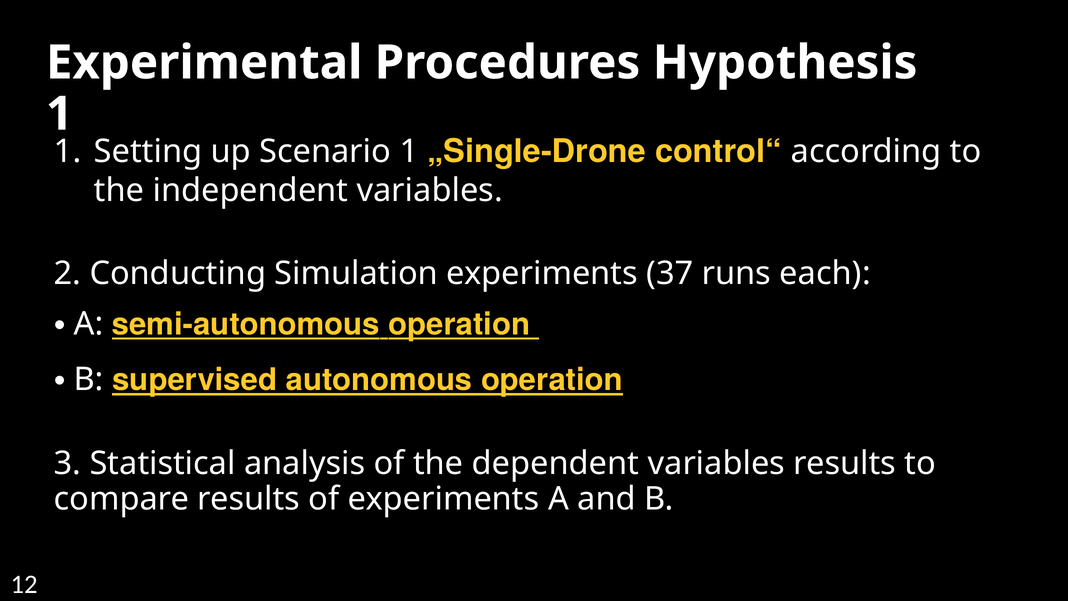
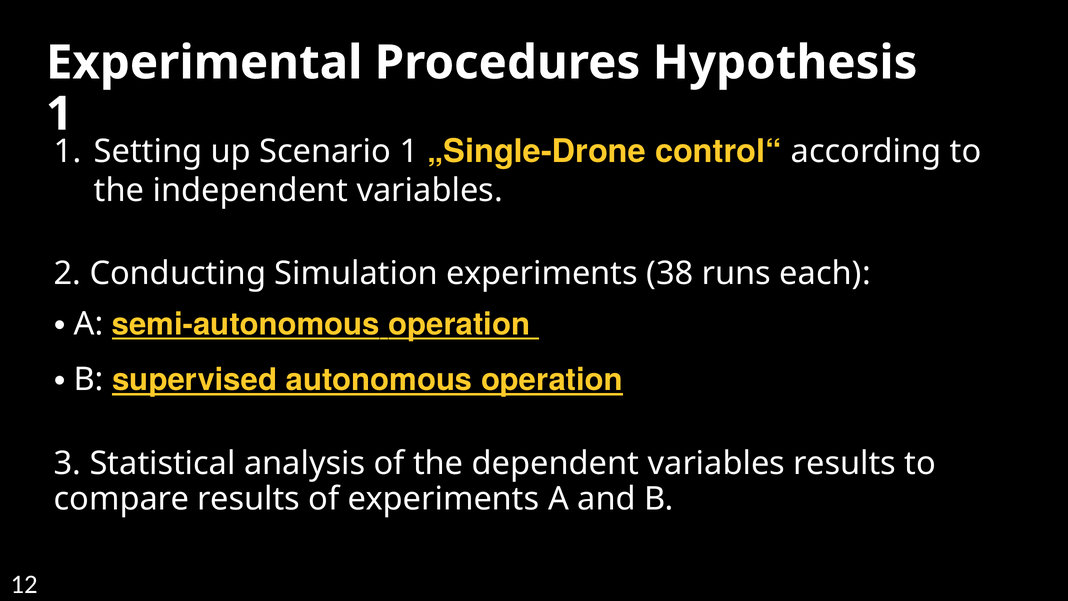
37: 37 -> 38 (670, 273)
